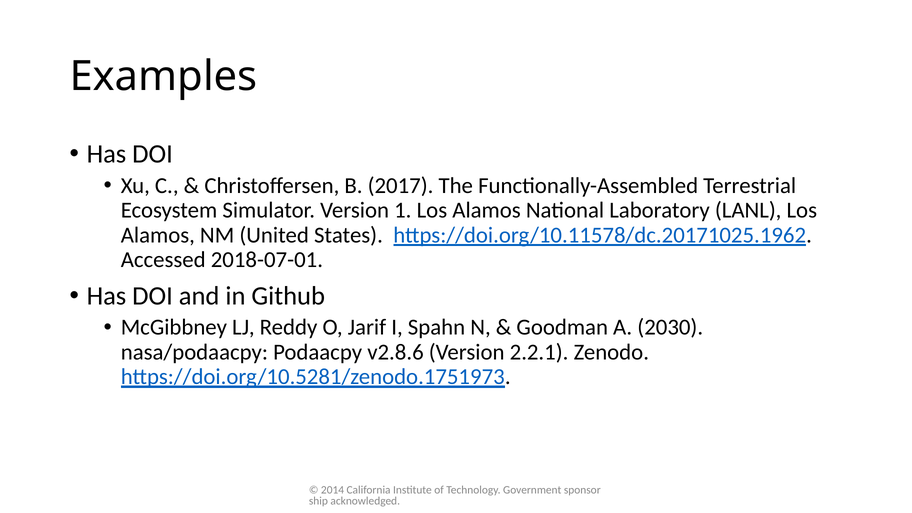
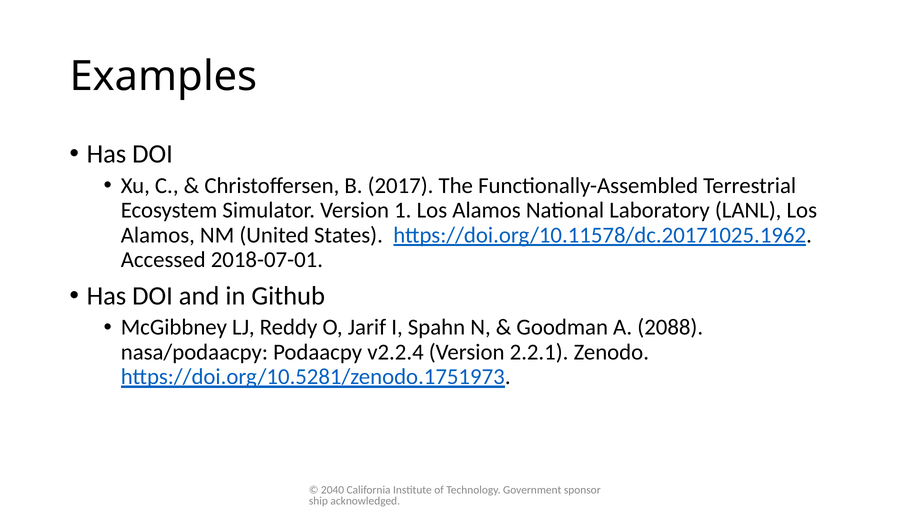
2030: 2030 -> 2088 (670, 327)
v2.8.6: v2.8.6 -> v2.2.4 (395, 352)
2014: 2014 -> 2040 (333, 490)
